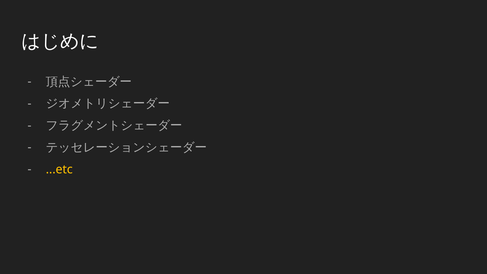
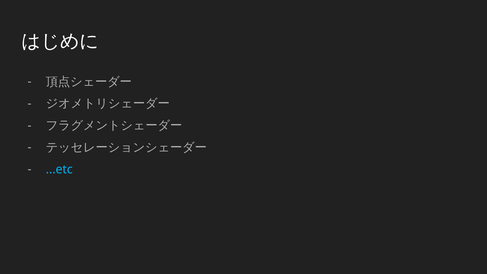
...etc colour: yellow -> light blue (59, 169)
